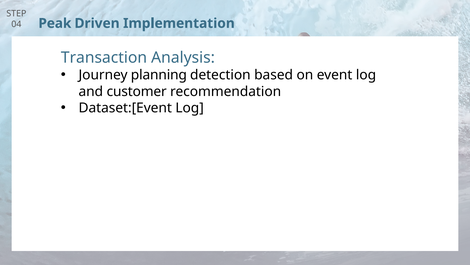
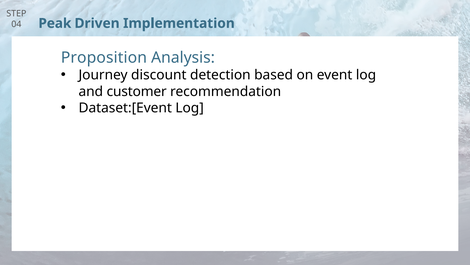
Transaction: Transaction -> Proposition (104, 57)
planning: planning -> discount (159, 75)
